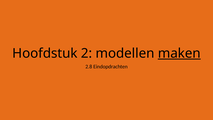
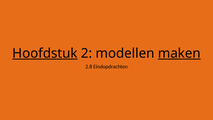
Hoofdstuk underline: none -> present (45, 53)
